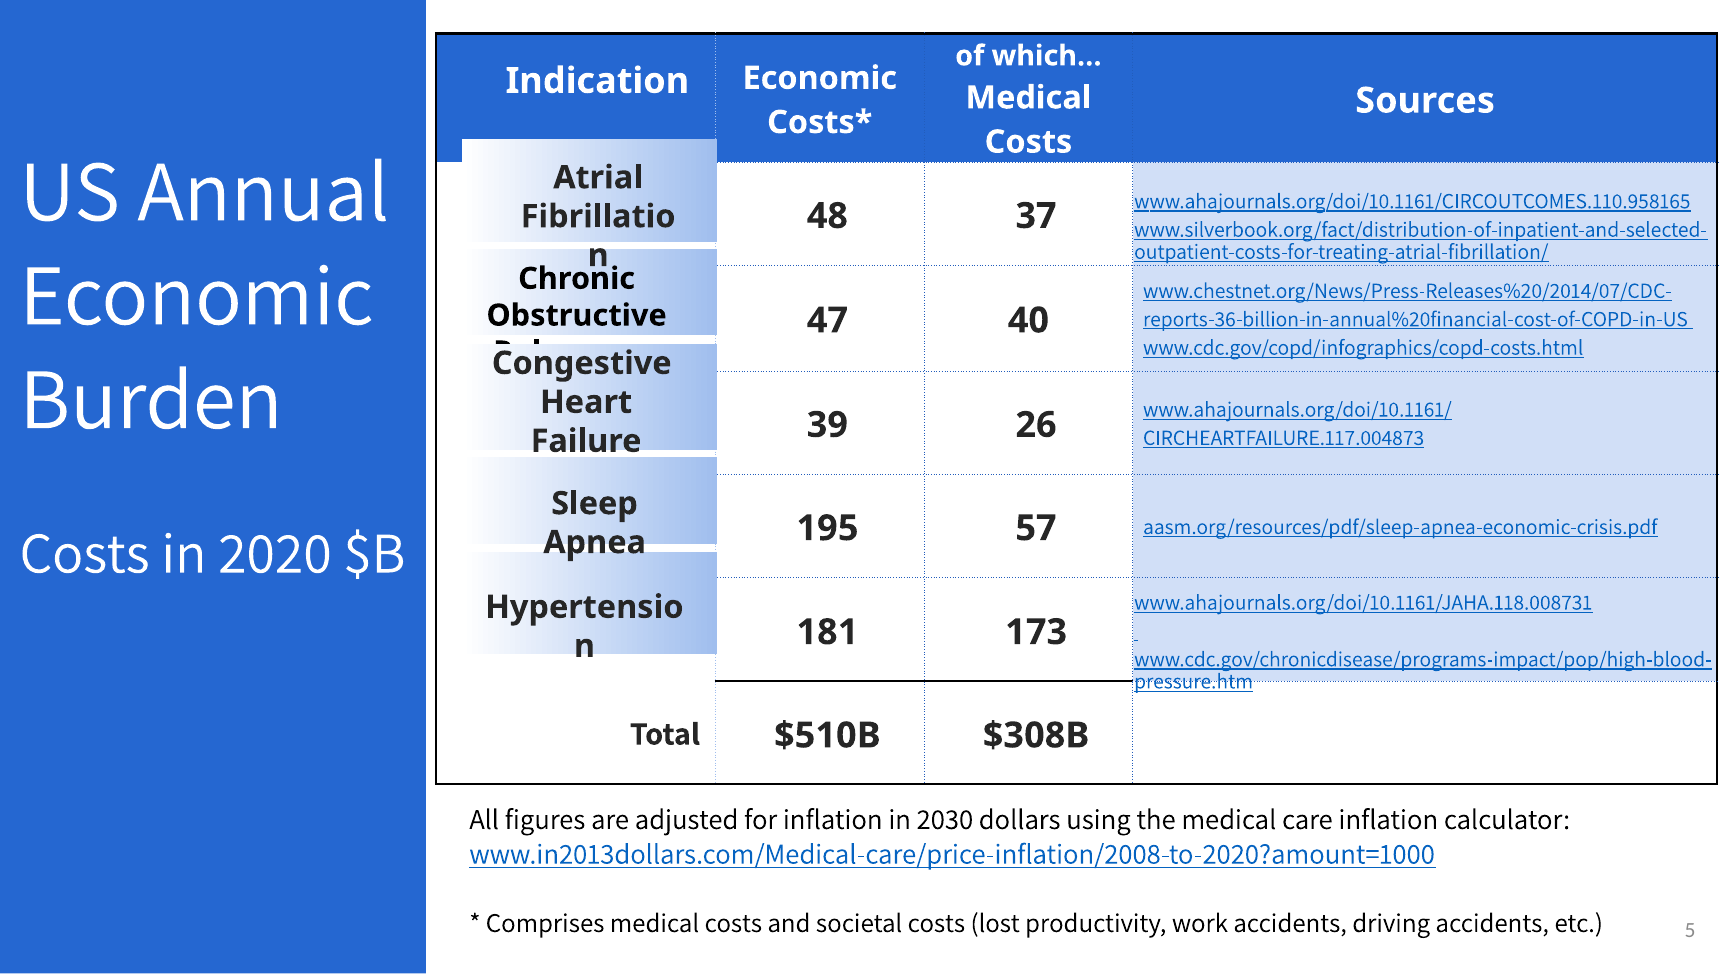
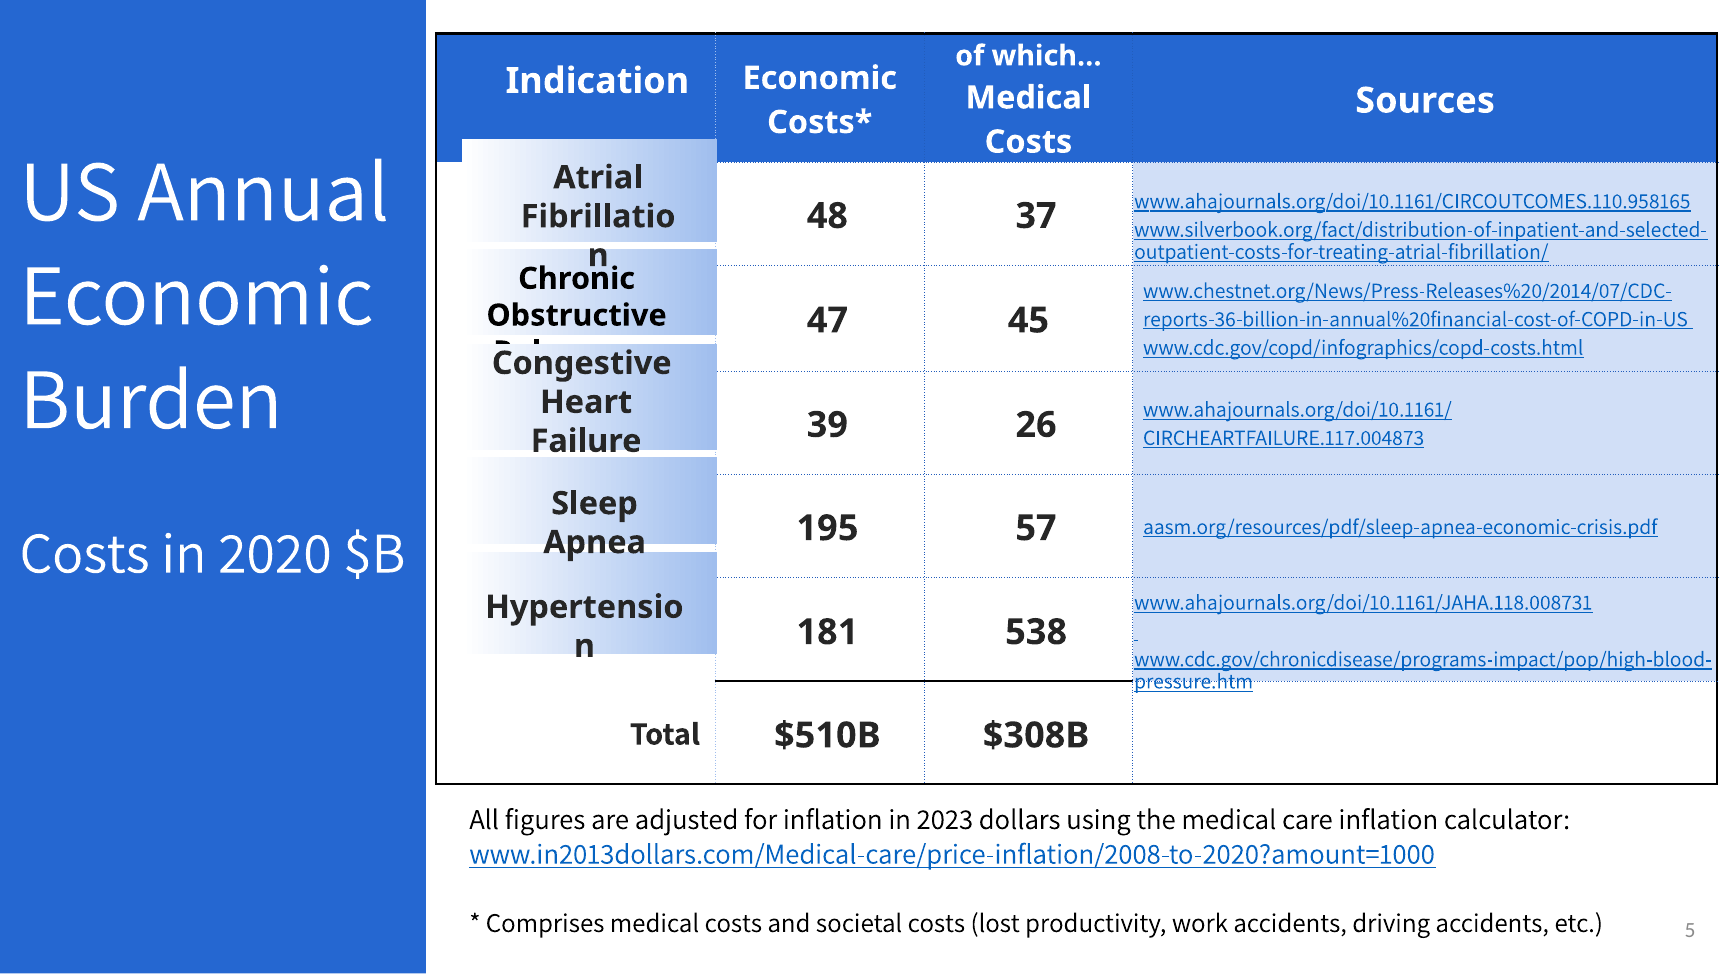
40: 40 -> 45 (1028, 320)
173: 173 -> 538 (1036, 632)
2030: 2030 -> 2023 (945, 819)
